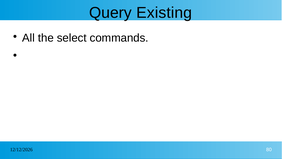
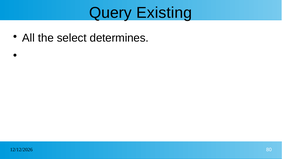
commands: commands -> determines (119, 38)
